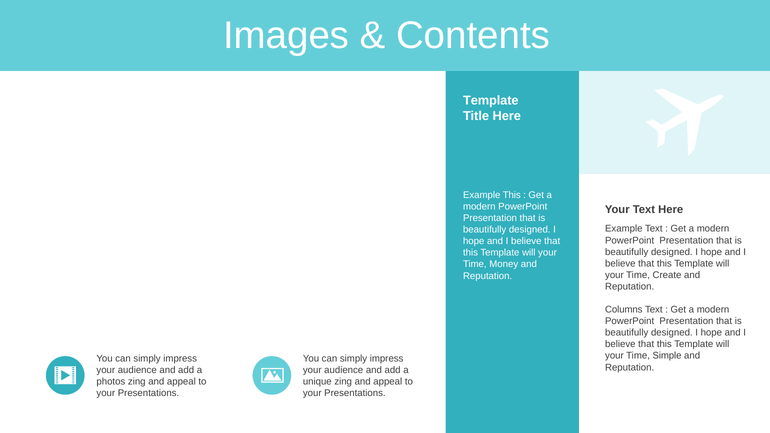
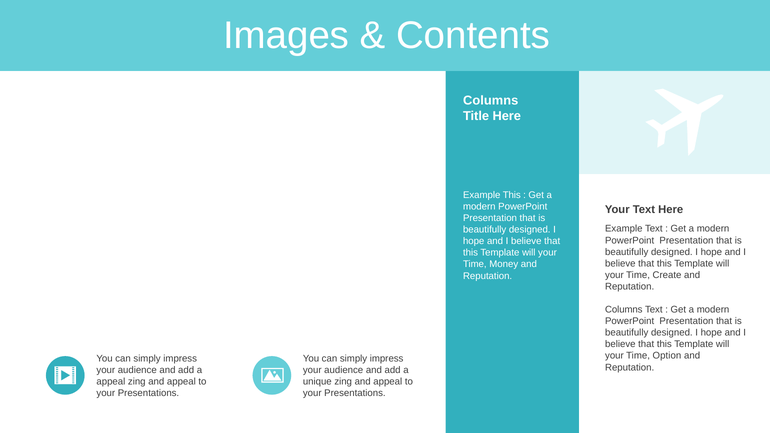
Template: Template -> Columns (491, 101)
Simple: Simple -> Option (667, 356)
photos: photos -> appeal (111, 382)
